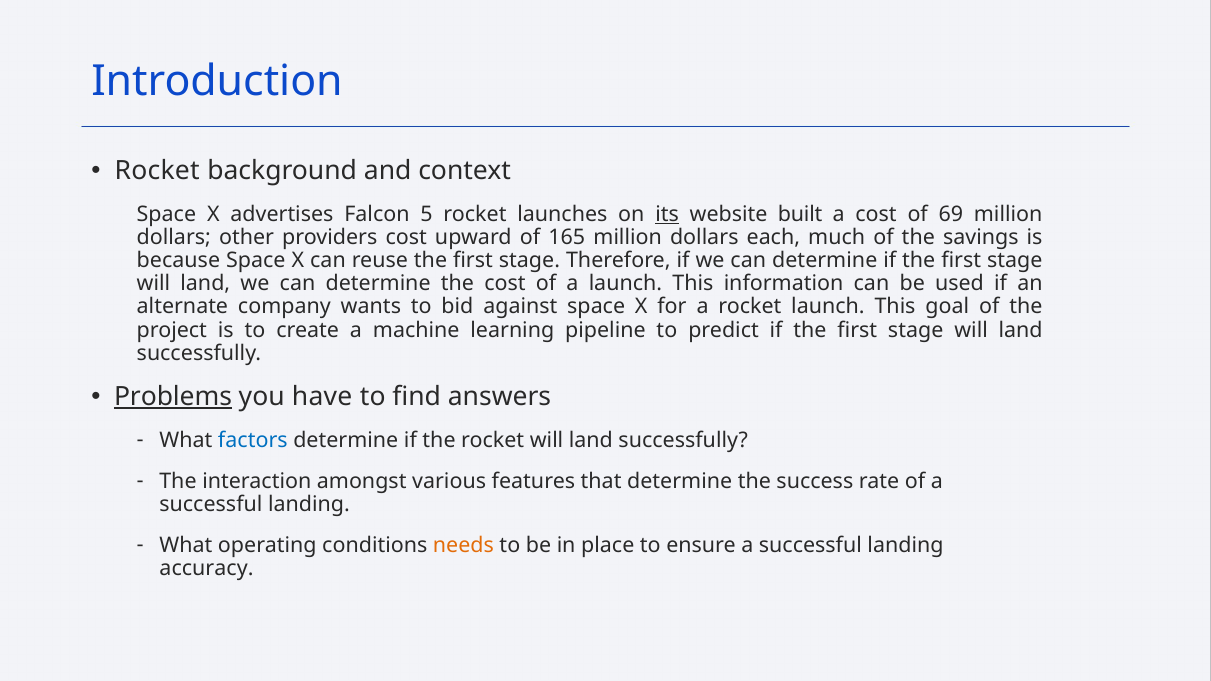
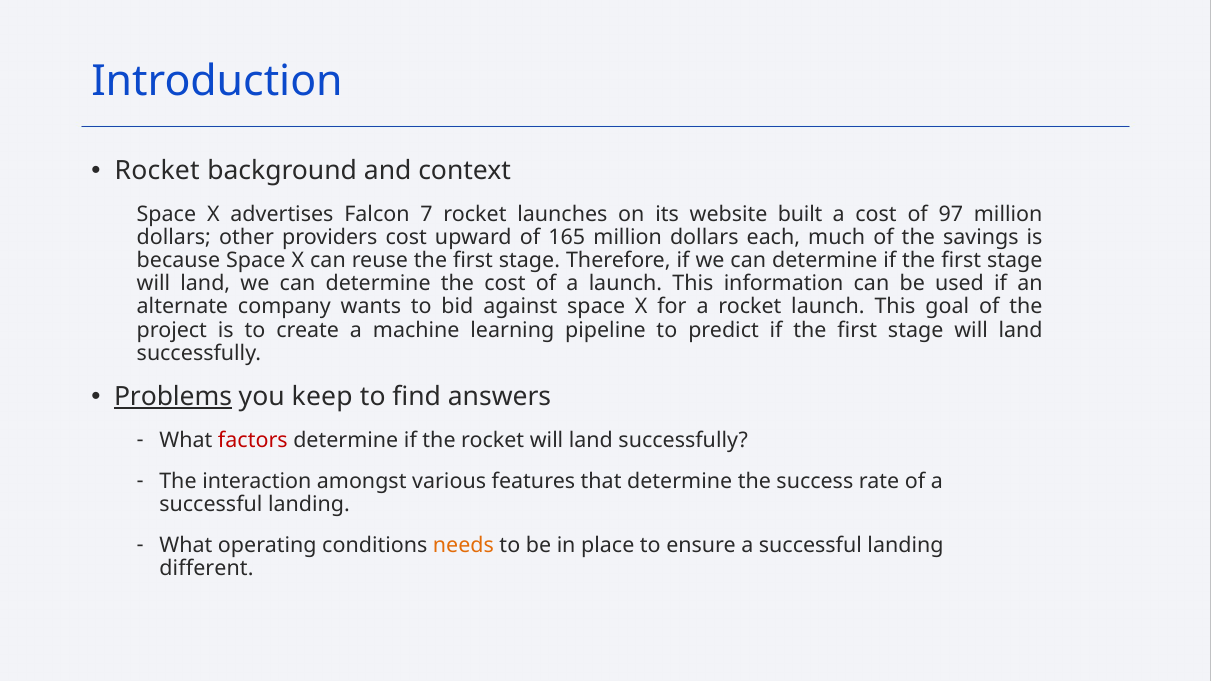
5: 5 -> 7 (426, 214)
its underline: present -> none (667, 214)
69: 69 -> 97 (951, 214)
have: have -> keep (322, 397)
factors colour: blue -> red (253, 440)
accuracy: accuracy -> different (206, 568)
